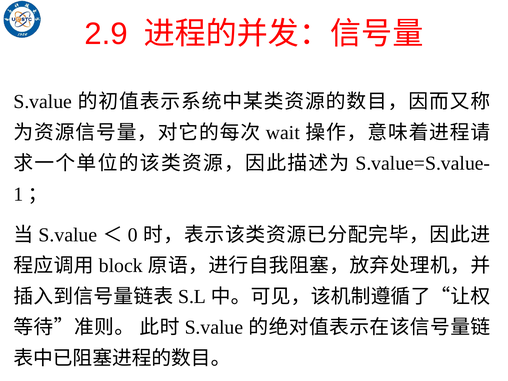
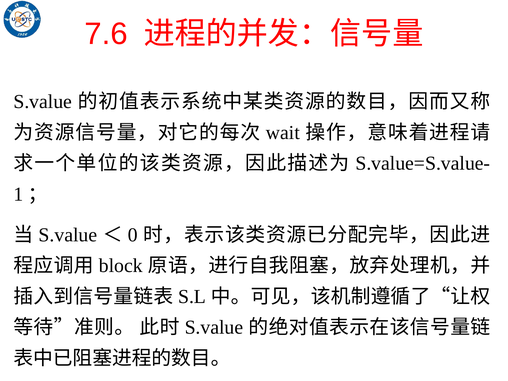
2.9: 2.9 -> 7.6 (106, 34)
